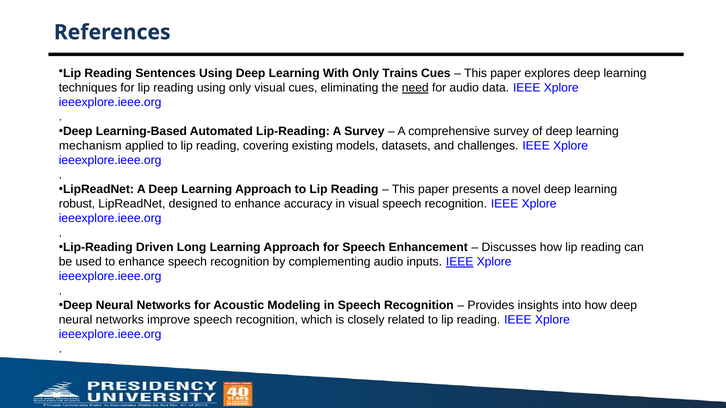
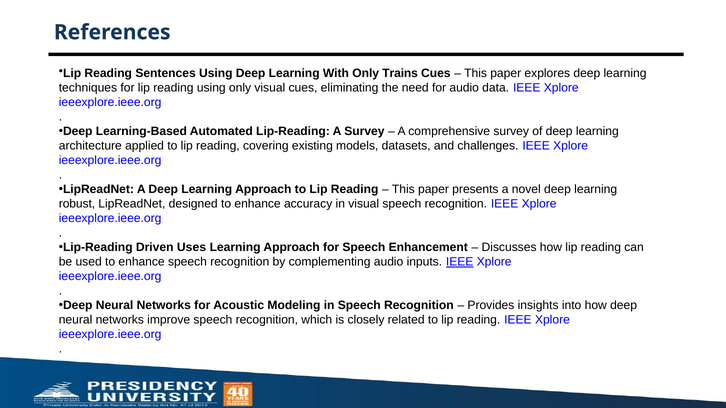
need underline: present -> none (415, 88)
mechanism: mechanism -> architecture (90, 146)
Long: Long -> Uses (192, 248)
